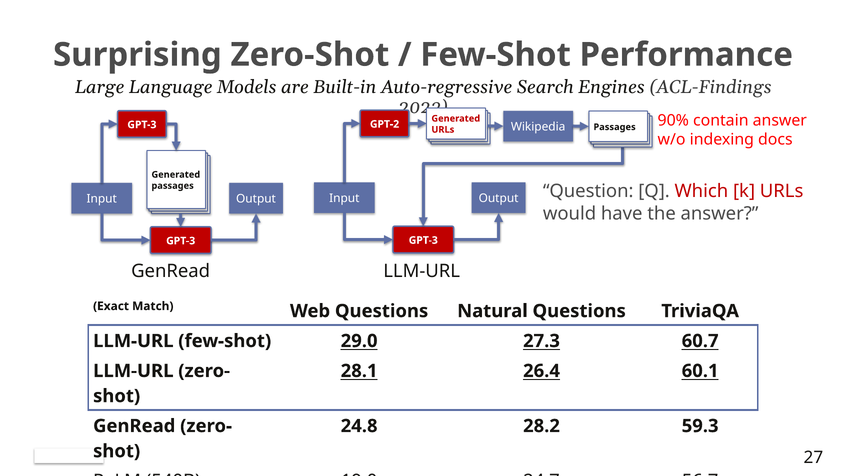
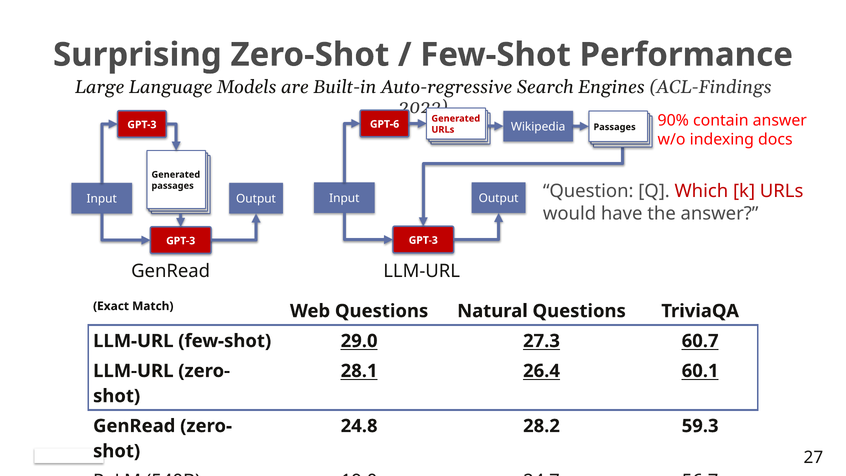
GPT-2: GPT-2 -> GPT-6 (385, 124)
